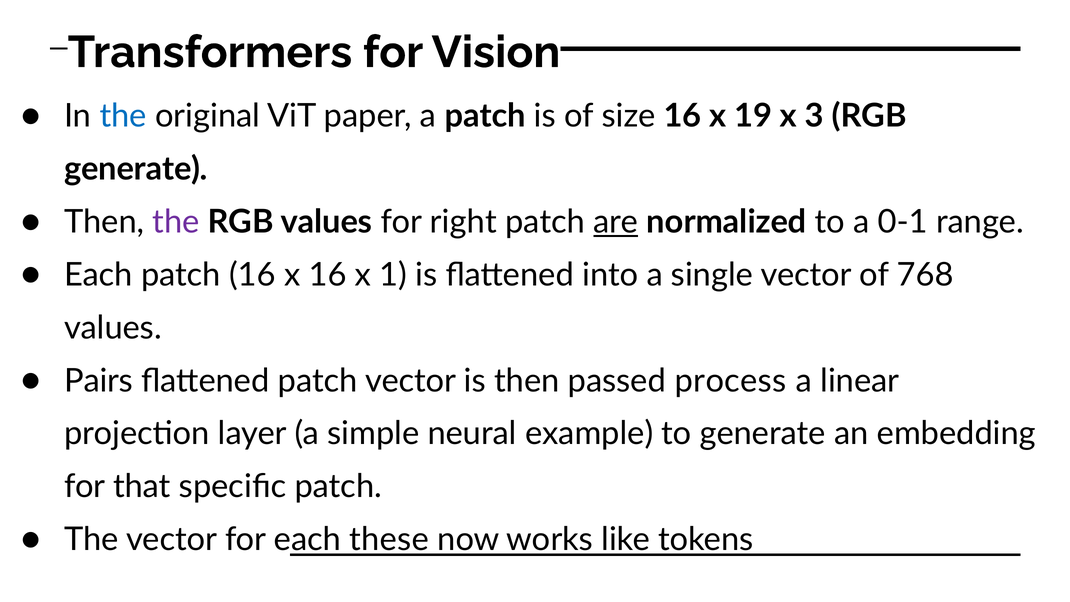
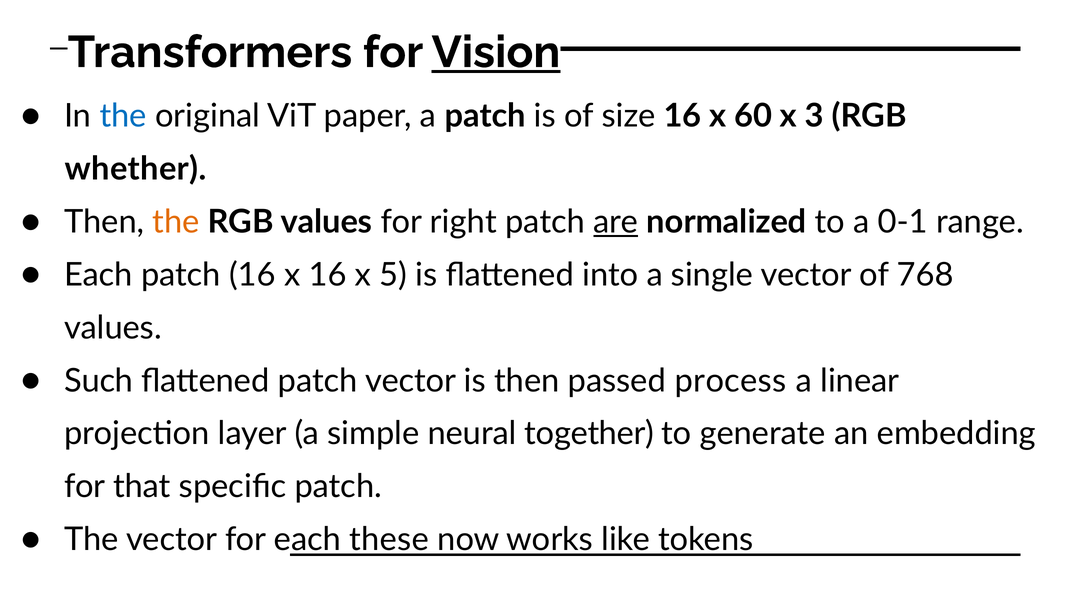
Vision underline: none -> present (496, 52)
19: 19 -> 60 (753, 116)
generate: generate -> whether (136, 169)
the colour: purple -> orange (176, 222)
1: 1 -> 5 (393, 275)
Pairs: Pairs -> Such (99, 381)
example: example -> together (589, 434)
